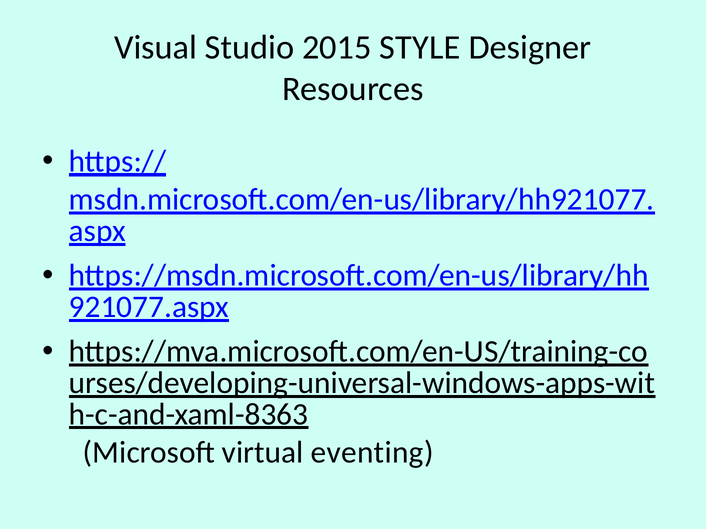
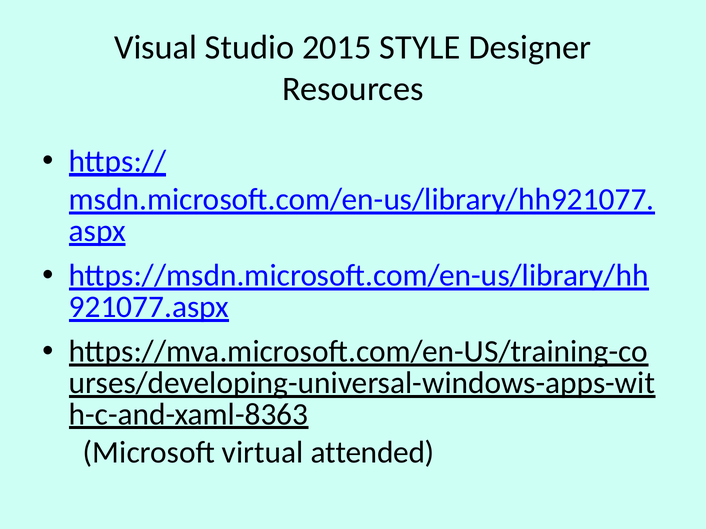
eventing: eventing -> attended (372, 453)
